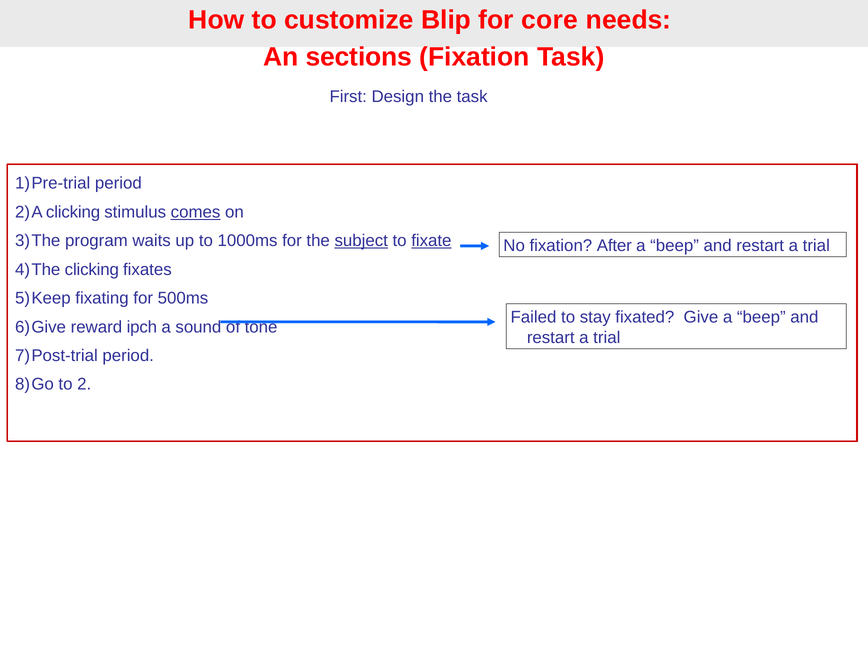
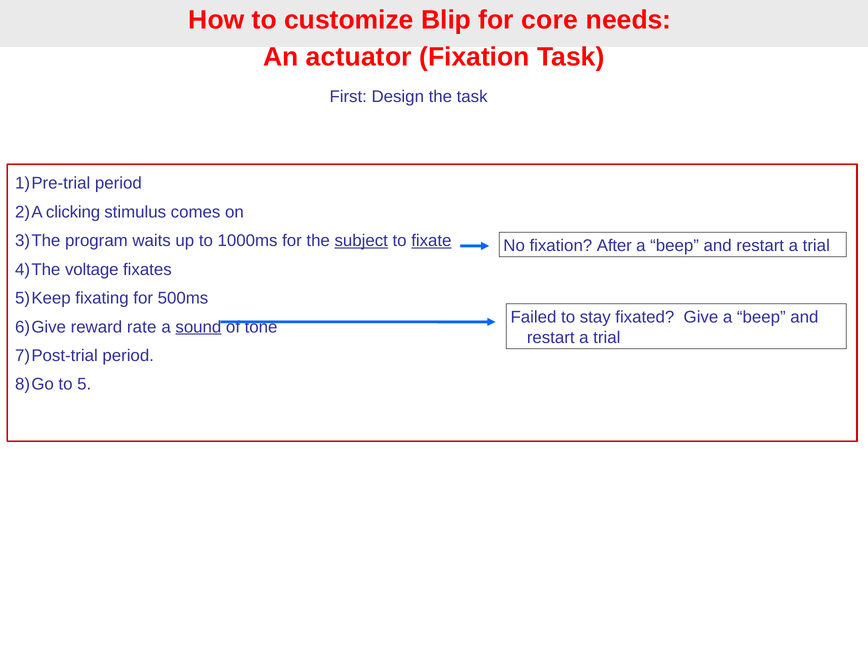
sections: sections -> actuator (359, 57)
comes underline: present -> none (196, 212)
clicking: clicking -> voltage (92, 270)
ipch: ipch -> rate (142, 327)
sound underline: none -> present (198, 327)
2: 2 -> 5 (84, 384)
